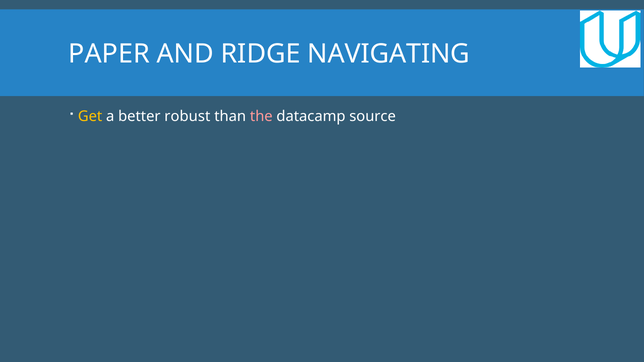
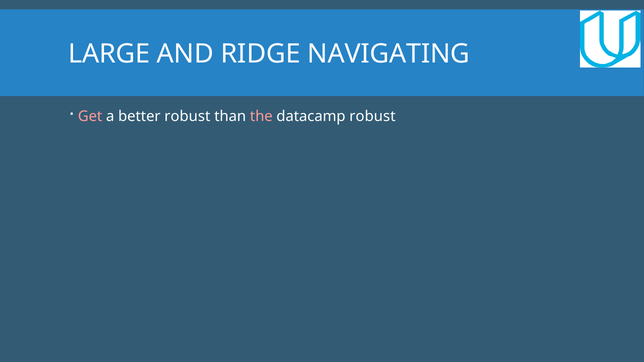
PAPER: PAPER -> LARGE (109, 54)
Get colour: yellow -> pink (90, 116)
datacamp source: source -> robust (372, 116)
